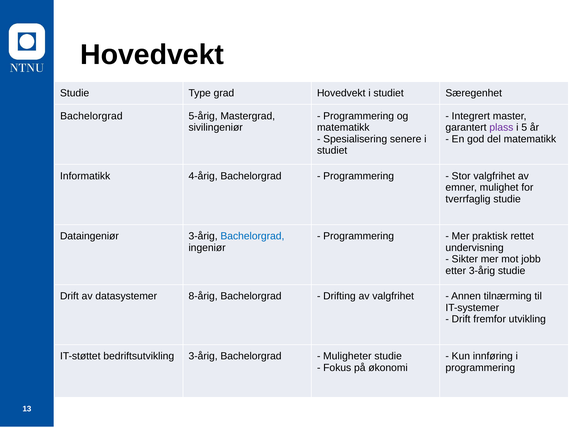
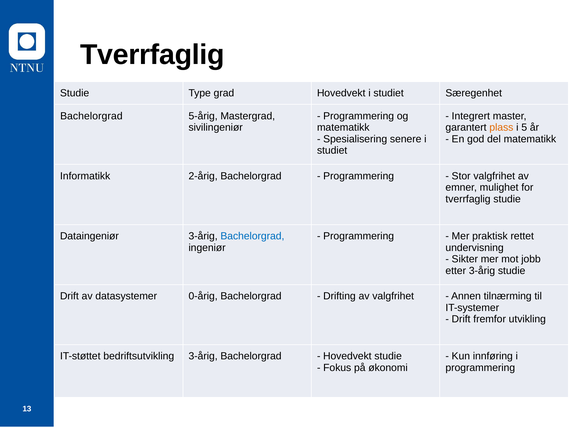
Hovedvekt: Hovedvekt -> Tverrfaglig (152, 55)
plass colour: purple -> orange (501, 127)
4-årig: 4-årig -> 2-årig (203, 176)
8-årig: 8-årig -> 0-årig (203, 296)
Muligheter: Muligheter -> Hovedvekt (347, 356)
